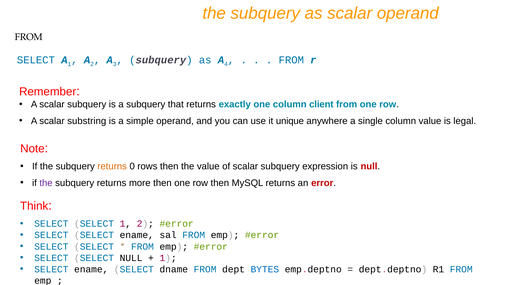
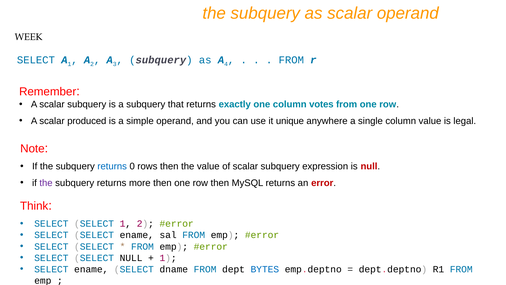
FROM: FROM -> WEEK (29, 37)
client: client -> votes (321, 104)
substring: substring -> produced (87, 121)
returns colour: orange -> blue (112, 166)
